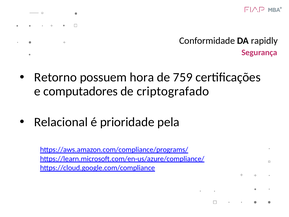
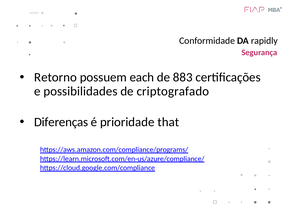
hora: hora -> each (142, 77)
759: 759 -> 883 (183, 77)
computadores: computadores -> possibilidades (80, 91)
Relacional: Relacional -> Diferenças (61, 122)
pela: pela -> that (168, 122)
